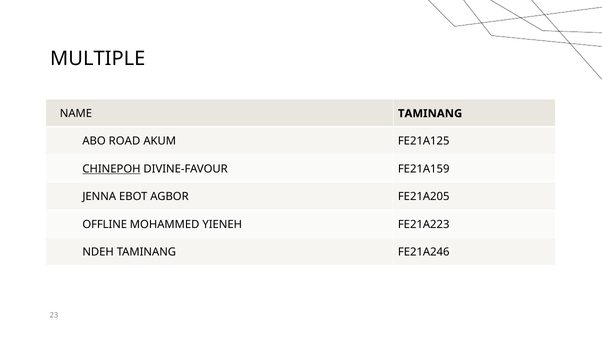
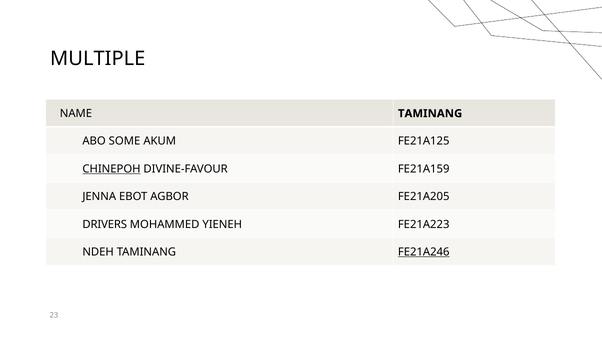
ROAD: ROAD -> SOME (125, 141)
OFFLINE: OFFLINE -> DRIVERS (105, 225)
FE21A246 underline: none -> present (424, 252)
